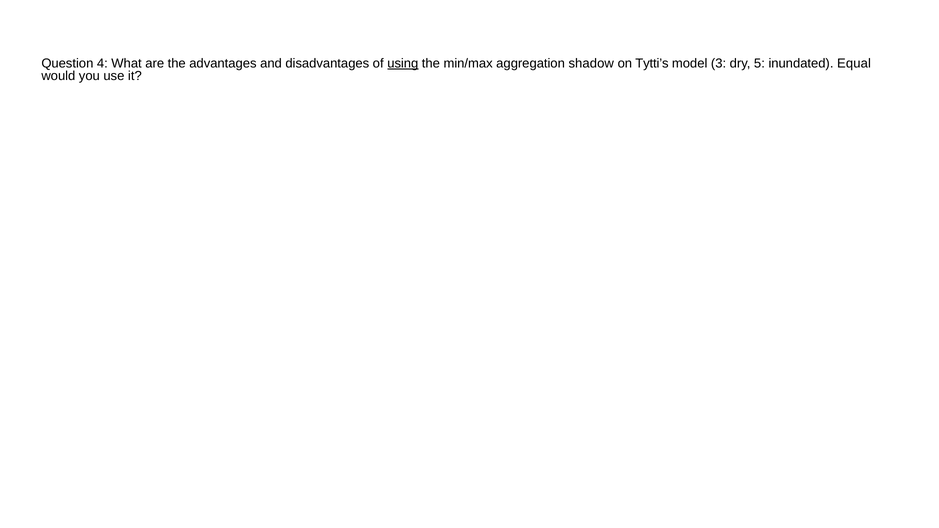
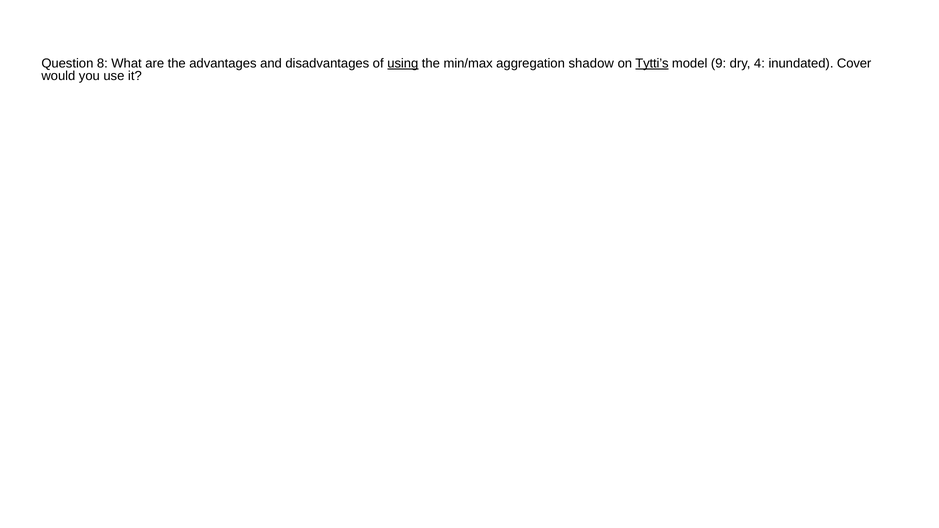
4: 4 -> 8 (102, 63)
Tytti’s underline: none -> present (652, 63)
3: 3 -> 9 (719, 63)
5: 5 -> 4 (759, 63)
Equal: Equal -> Cover (854, 63)
